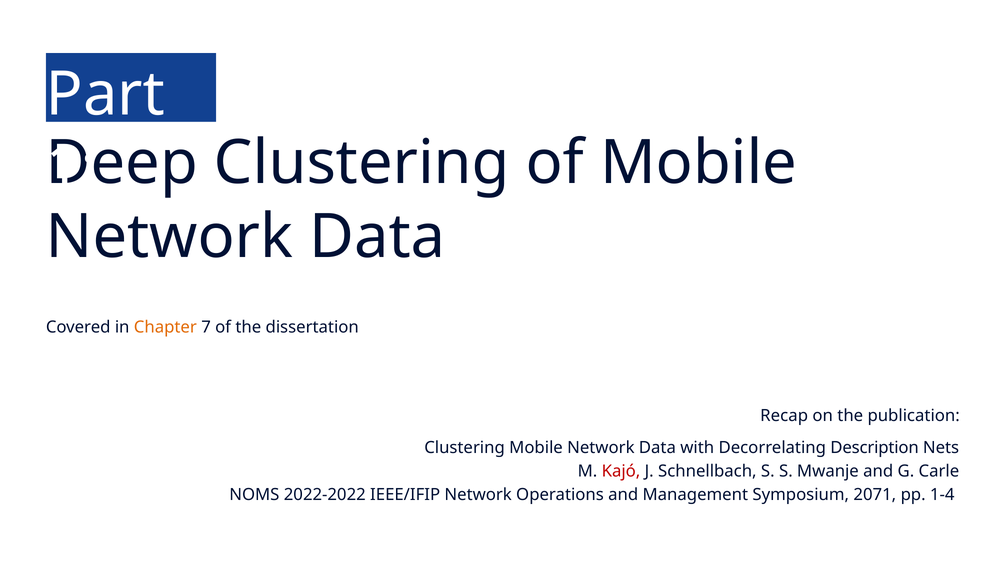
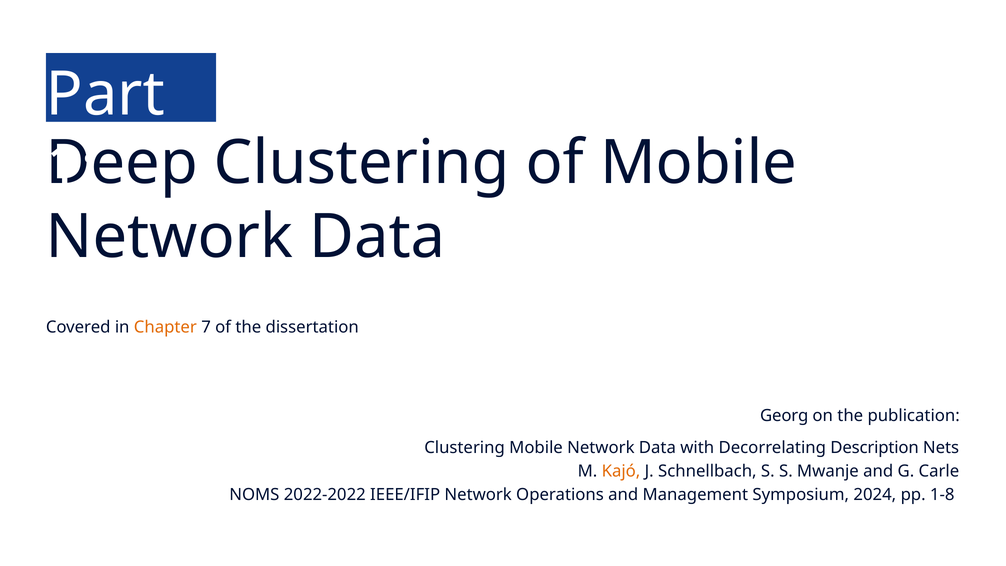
Recap: Recap -> Georg (784, 416)
Kajó colour: red -> orange (621, 471)
2071: 2071 -> 2024 (875, 495)
1-4: 1-4 -> 1-8 (942, 495)
